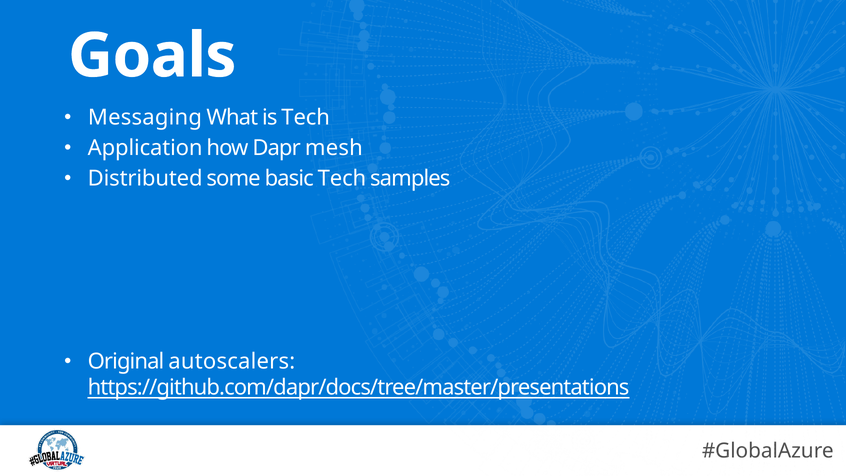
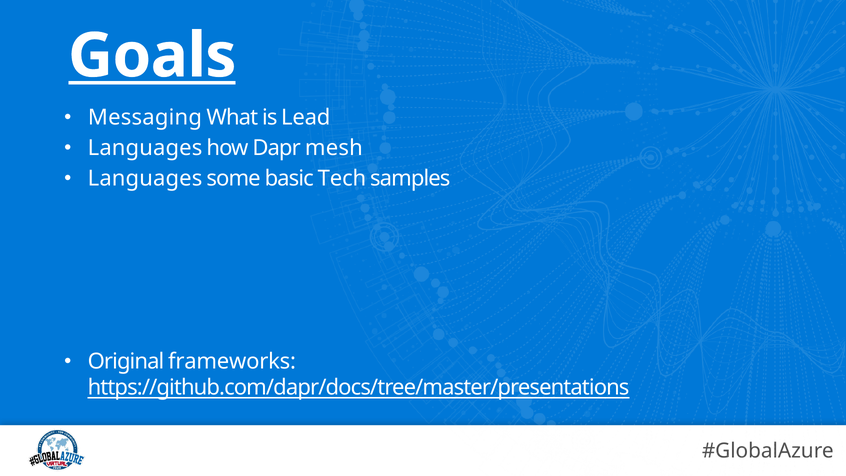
Goals underline: none -> present (152, 56)
is Tech: Tech -> Lead (306, 118)
Application: Application -> Languages (145, 148)
Distributed: Distributed -> Languages (145, 178)
autoscalers: autoscalers -> frameworks (232, 361)
